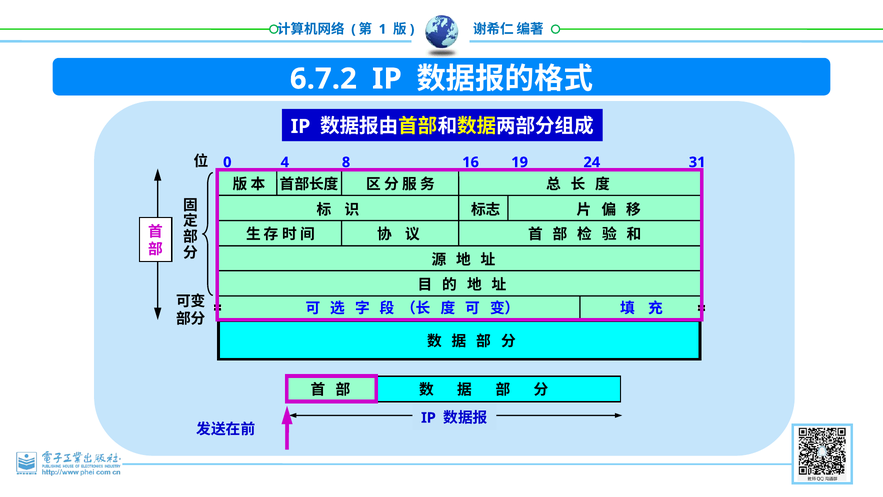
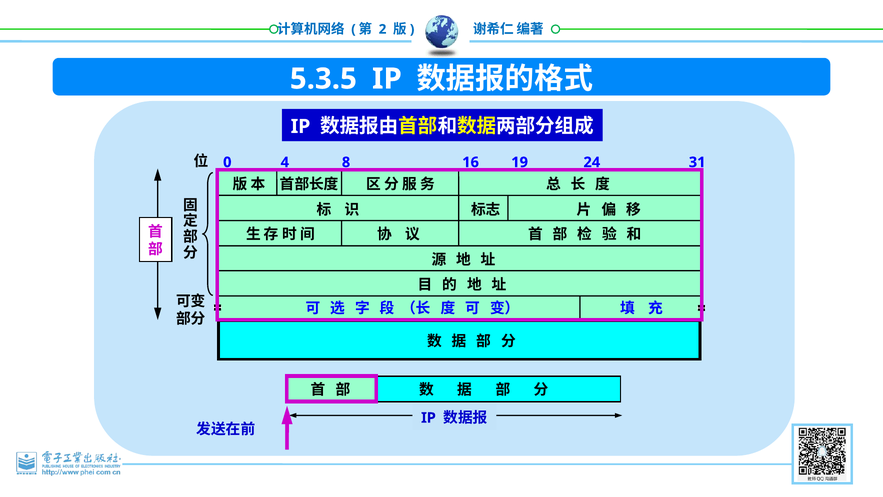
1: 1 -> 2 (383, 29)
6.7.2: 6.7.2 -> 5.3.5 (323, 79)
